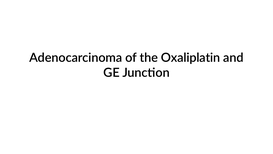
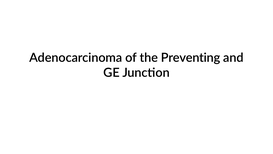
Oxaliplatin: Oxaliplatin -> Preventing (191, 58)
